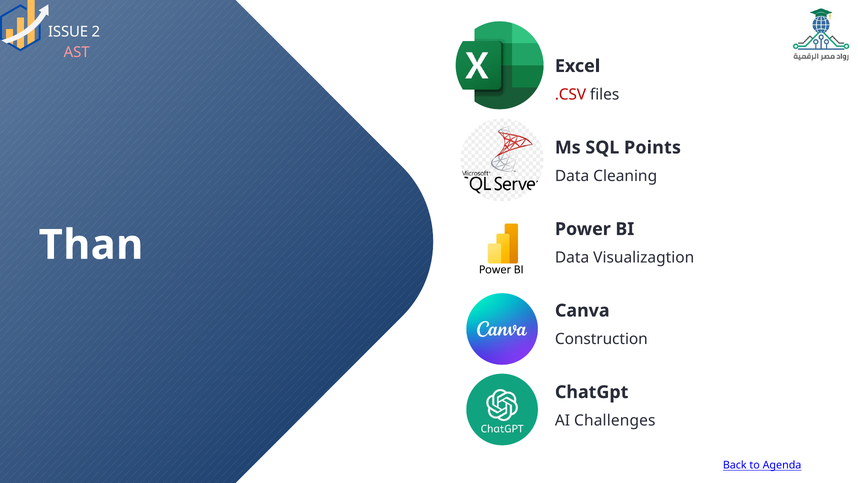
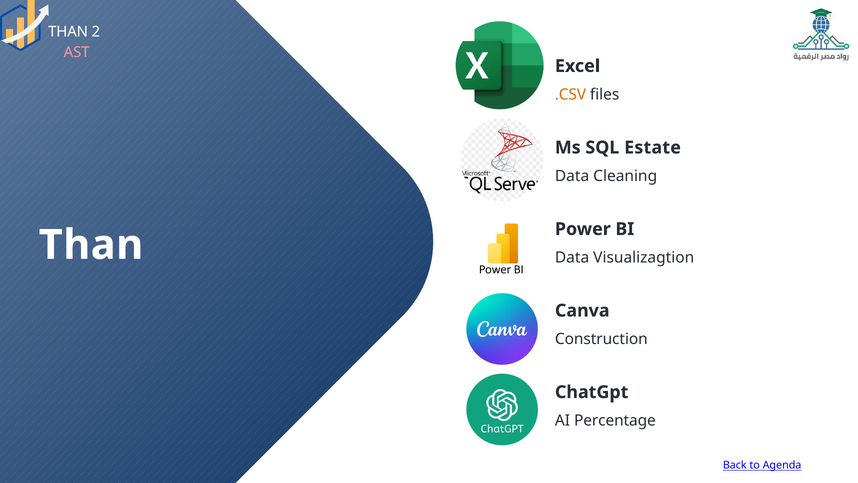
ISSUE: ISSUE -> THAN (68, 32)
.CSV colour: red -> orange (570, 95)
Points: Points -> Estate (653, 147)
Challenges: Challenges -> Percentage (615, 421)
